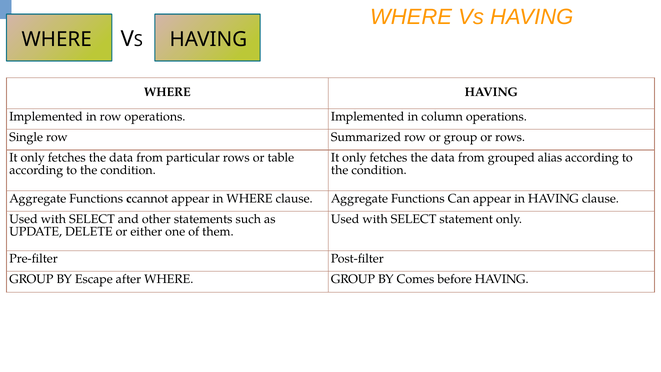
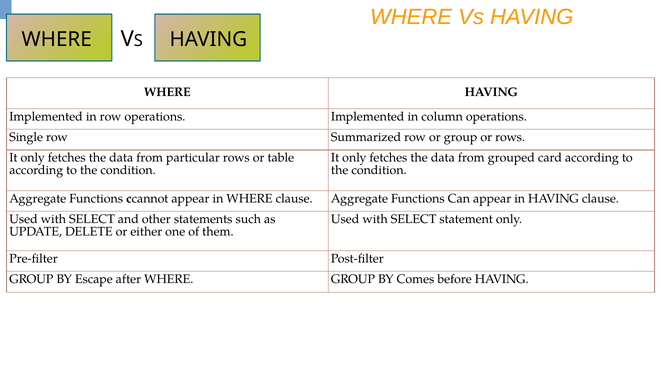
alias: alias -> card (550, 158)
